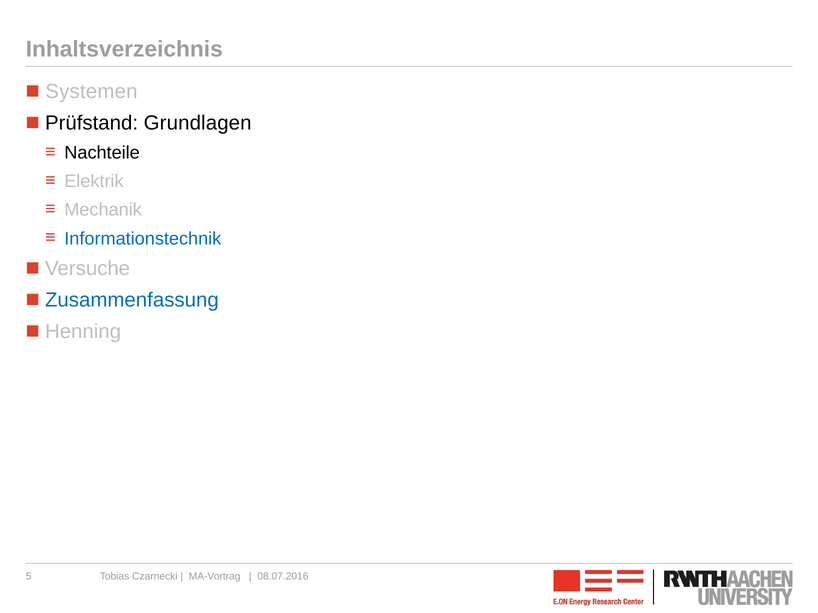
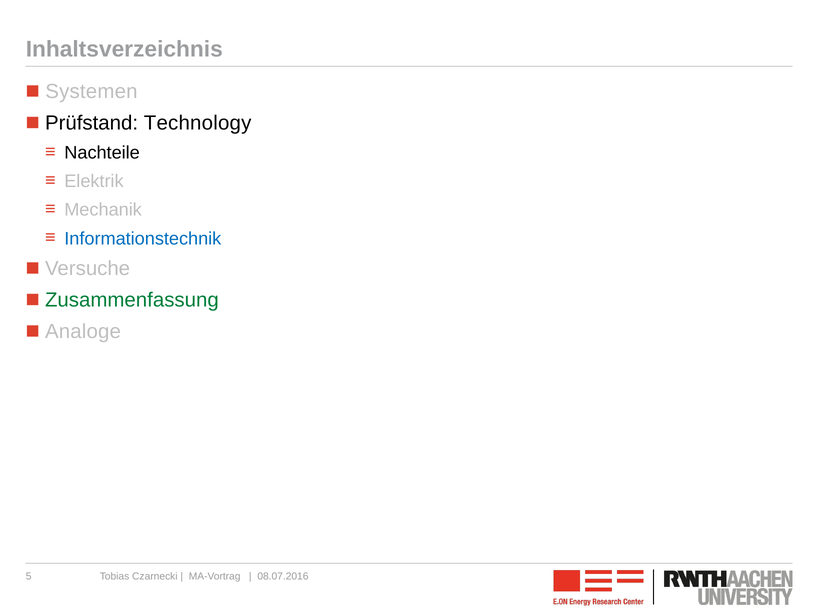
Grundlagen: Grundlagen -> Technology (198, 123)
Zusammenfassung colour: blue -> green (132, 300)
Henning: Henning -> Analoge (83, 332)
